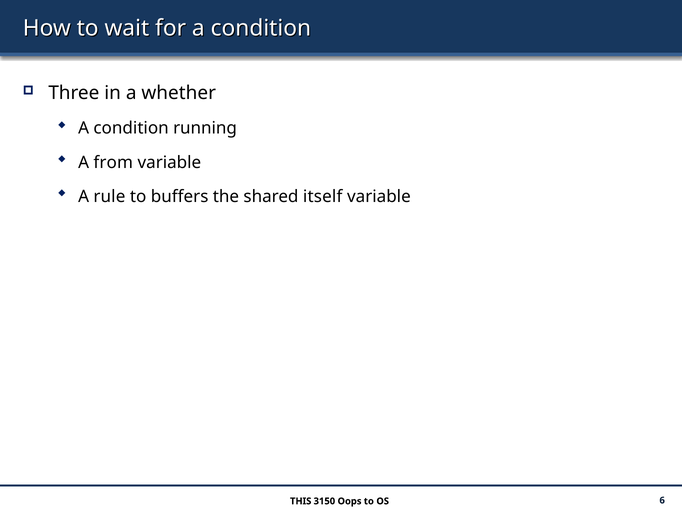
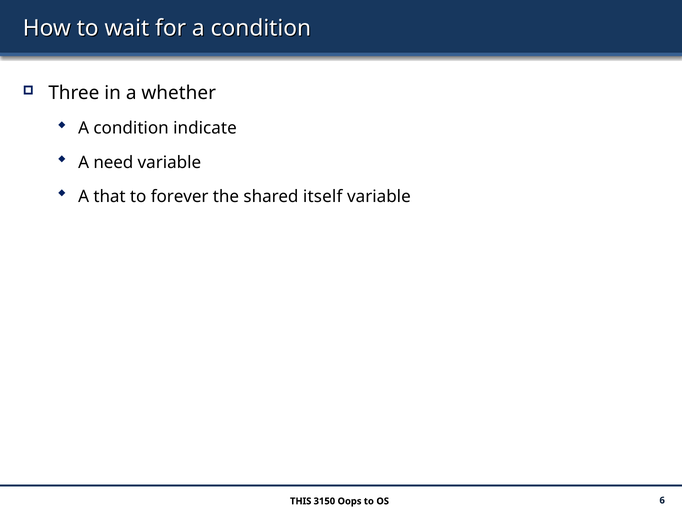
running: running -> indicate (205, 128)
from: from -> need (113, 162)
rule: rule -> that (110, 196)
buffers: buffers -> forever (180, 196)
